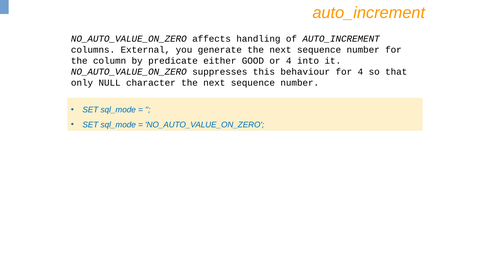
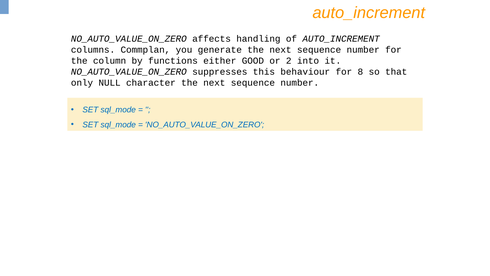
External: External -> Commplan (145, 50)
predicate: predicate -> functions (173, 61)
or 4: 4 -> 2 (289, 61)
for 4: 4 -> 8 (360, 72)
